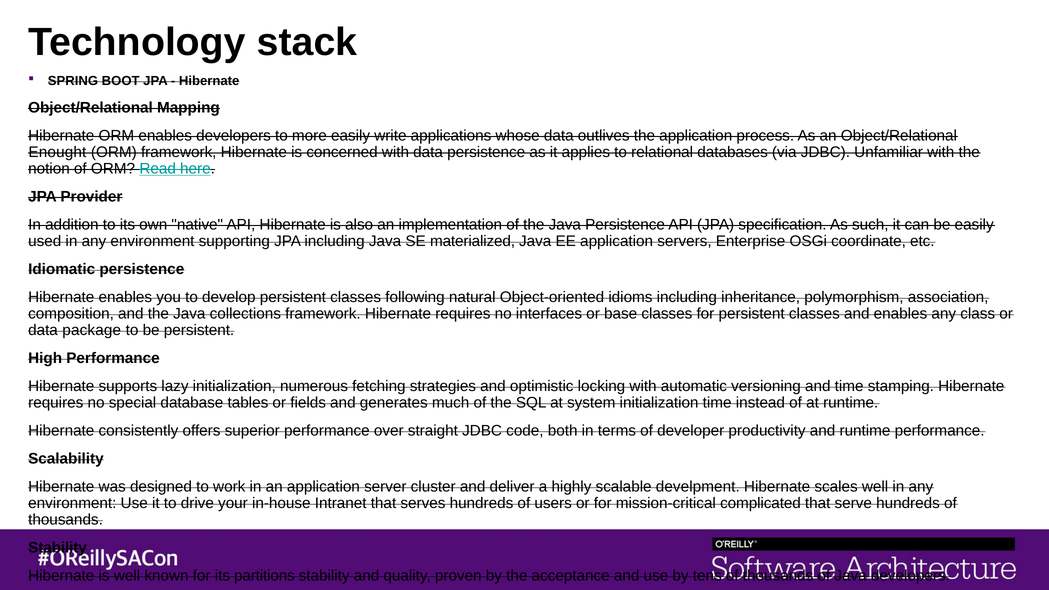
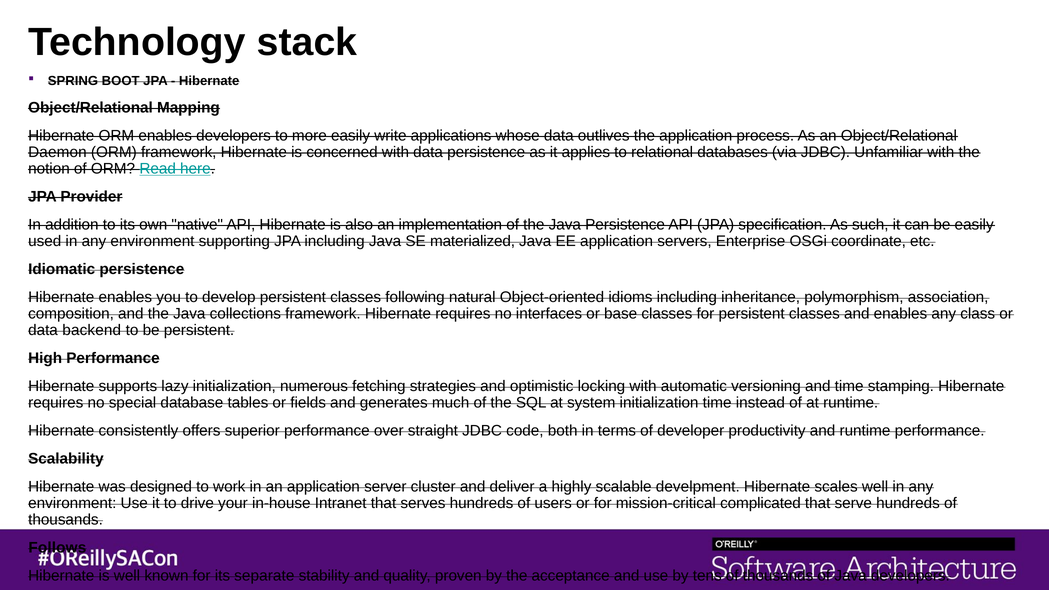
Enought: Enought -> Daemon (57, 152)
package: package -> backend (92, 330)
Stability: Stability -> Follows (57, 548)
partitions: partitions -> separate (264, 576)
